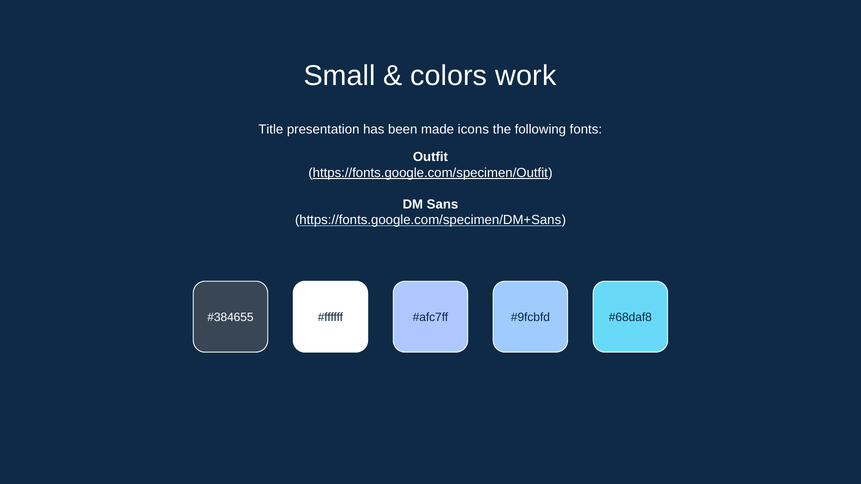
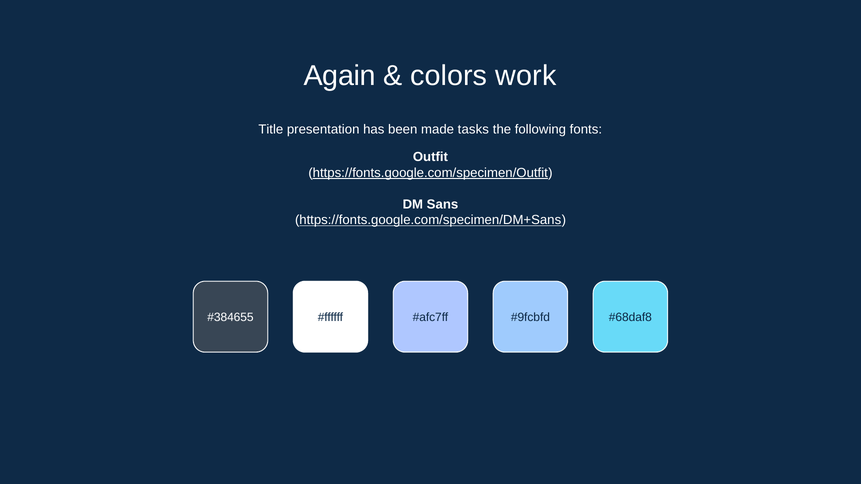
Small: Small -> Again (340, 76)
icons: icons -> tasks (473, 129)
